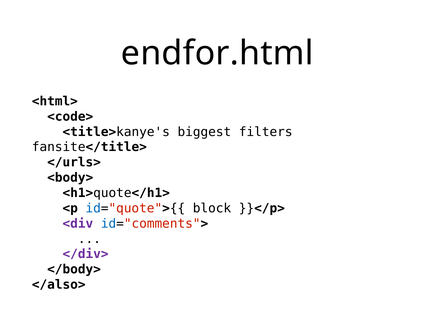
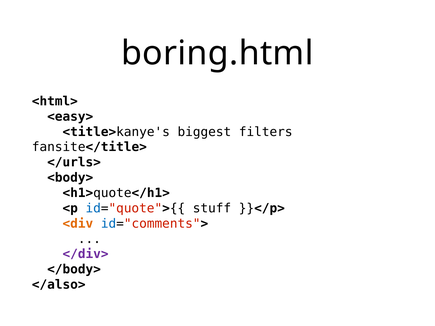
endfor.html: endfor.html -> boring.html (217, 53)
<code>: <code> -> <easy> (70, 117)
block: block -> stuff (212, 208)
<div colour: purple -> orange (78, 224)
